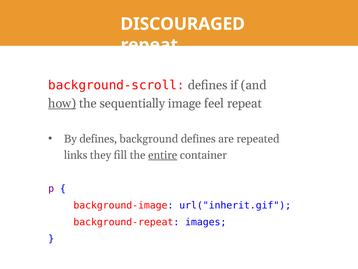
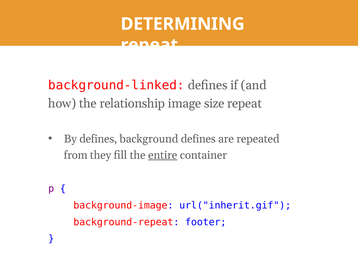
DISCOURAGED: DISCOURAGED -> DETERMINING (183, 24)
background-scroll: background-scroll -> background-linked (116, 85)
how underline: present -> none (62, 103)
sequentially: sequentially -> relationship (132, 103)
feel: feel -> size (214, 103)
links: links -> from (76, 155)
images: images -> footer (206, 222)
